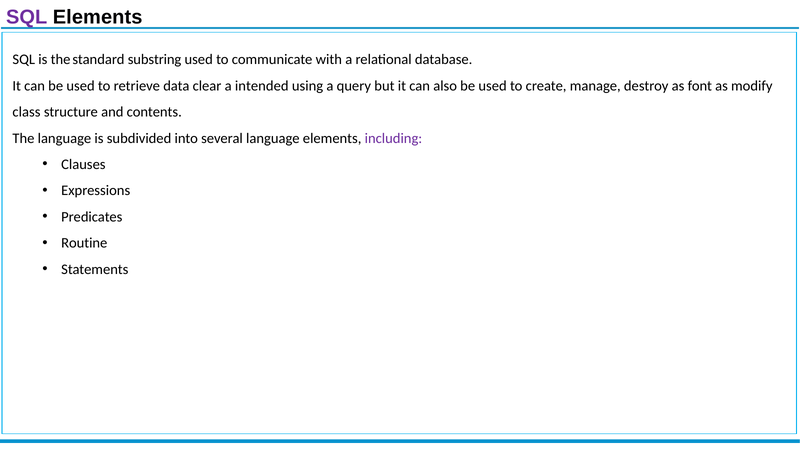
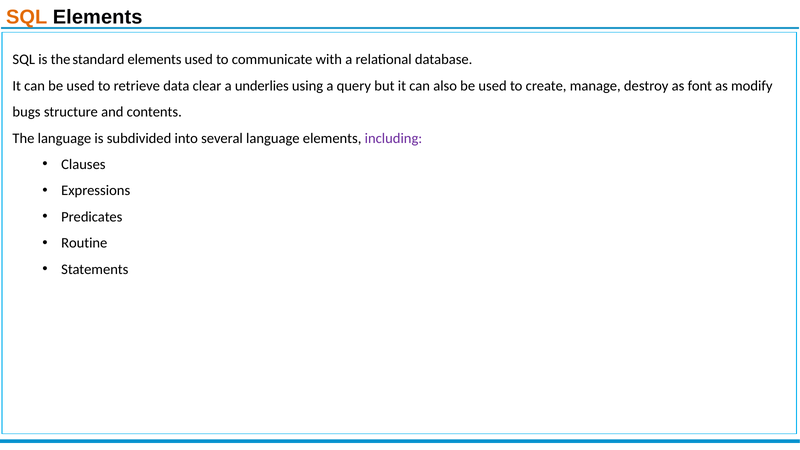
SQL colour: purple -> orange (27, 17)
substring: substring -> elements (155, 60)
intended: intended -> underlies (262, 86)
class: class -> bugs (26, 112)
